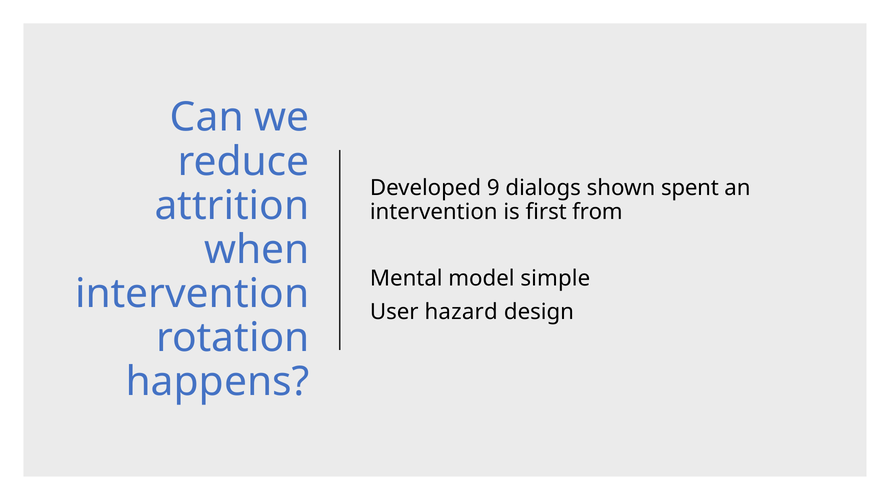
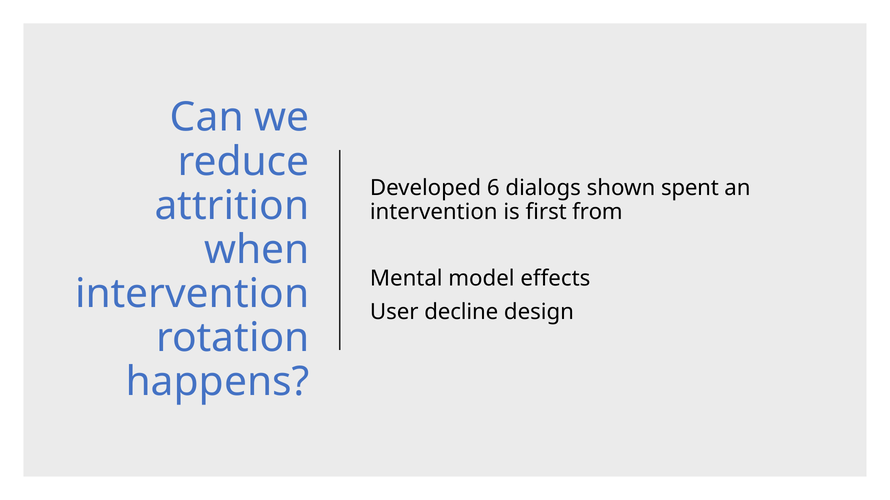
9: 9 -> 6 (493, 188)
simple: simple -> effects (555, 279)
hazard: hazard -> decline (461, 312)
